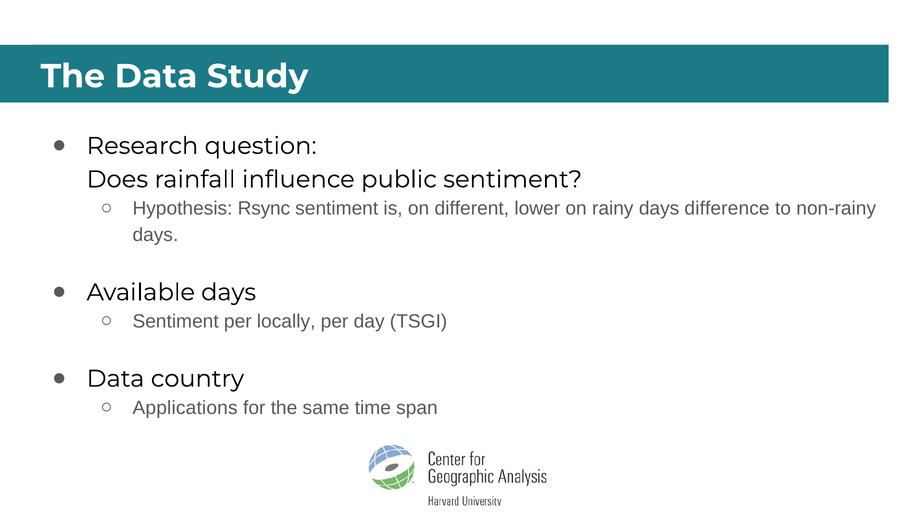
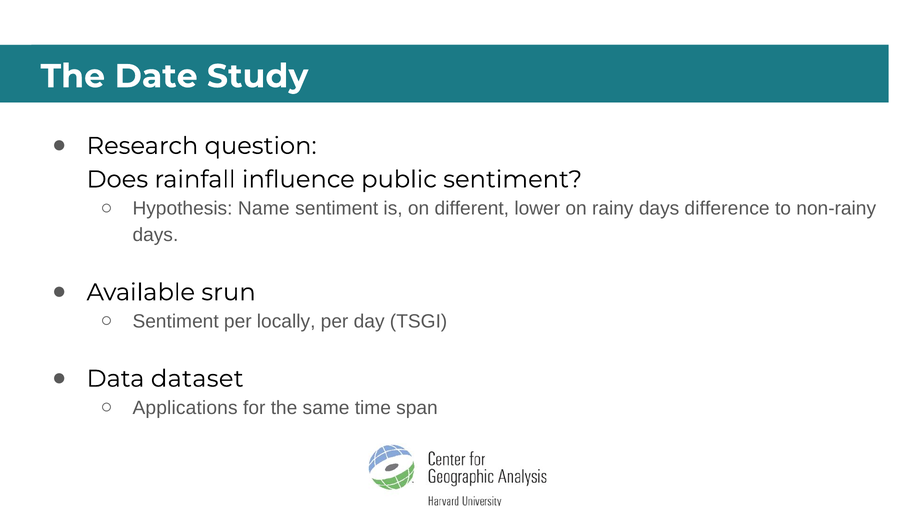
The Data: Data -> Date (156, 76)
Rsync: Rsync -> Name (264, 208)
Available days: days -> srun (229, 292)
country: country -> dataset (197, 378)
